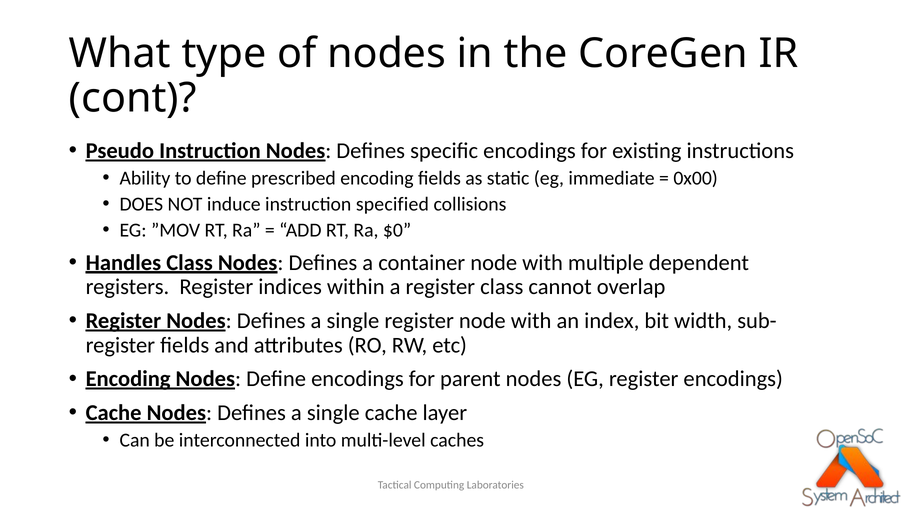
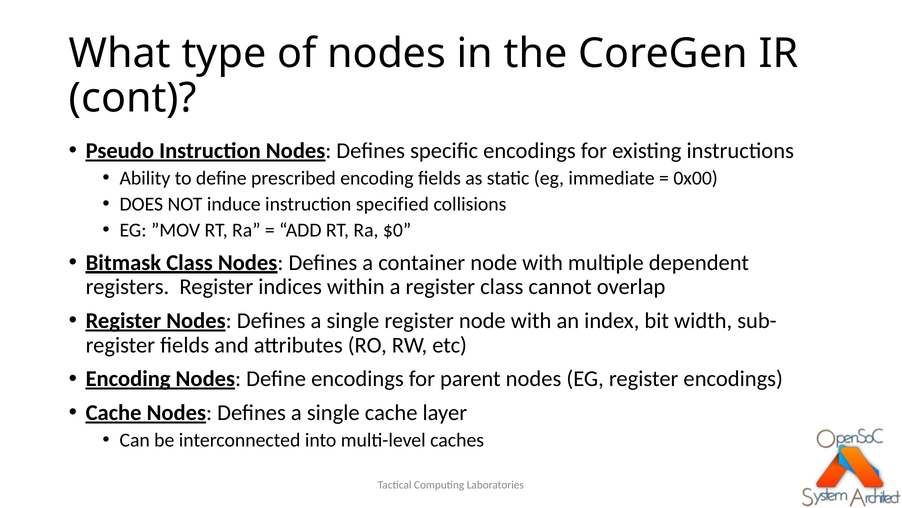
Handles: Handles -> Bitmask (123, 262)
